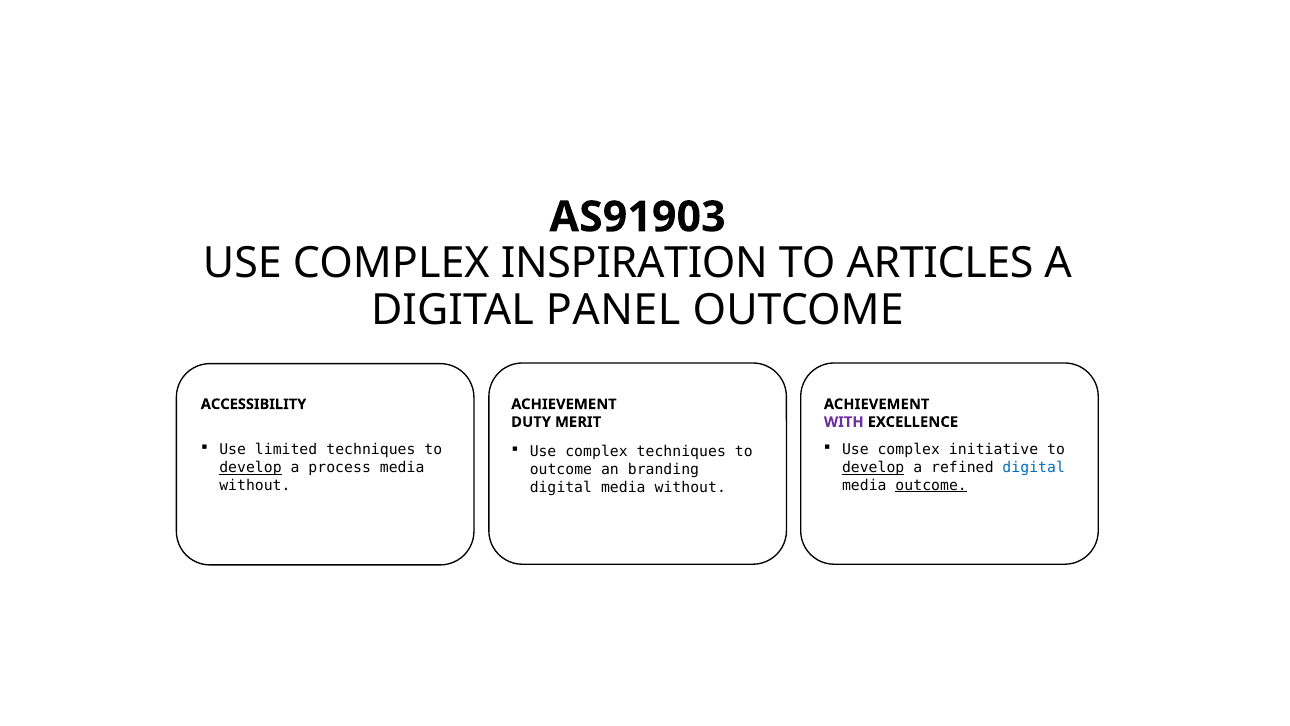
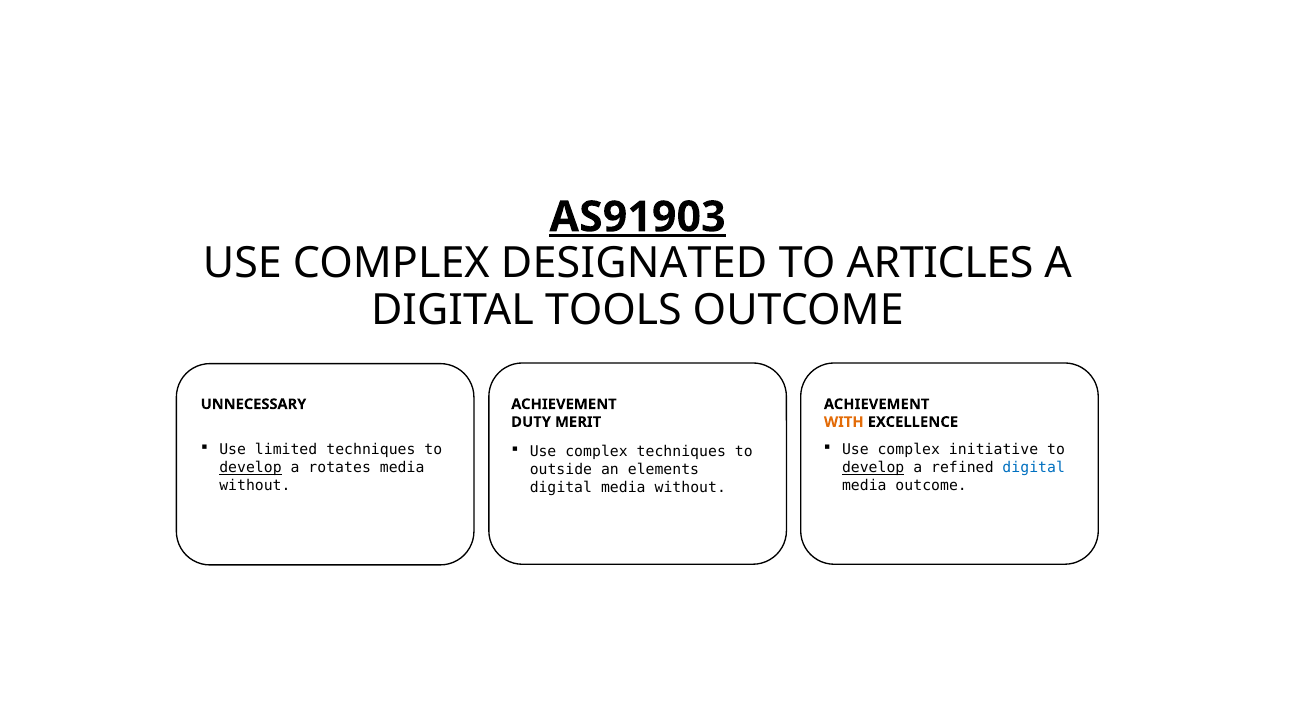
AS91903 underline: none -> present (638, 217)
INSPIRATION: INSPIRATION -> DESIGNATED (634, 263)
PANEL: PANEL -> TOOLS (613, 310)
ACCESSIBILITY: ACCESSIBILITY -> UNNECESSARY (254, 404)
WITH colour: purple -> orange (844, 422)
process: process -> rotates (340, 468)
outcome: outcome -> outside (561, 469)
branding: branding -> elements (663, 469)
outcome underline: present -> none (931, 485)
